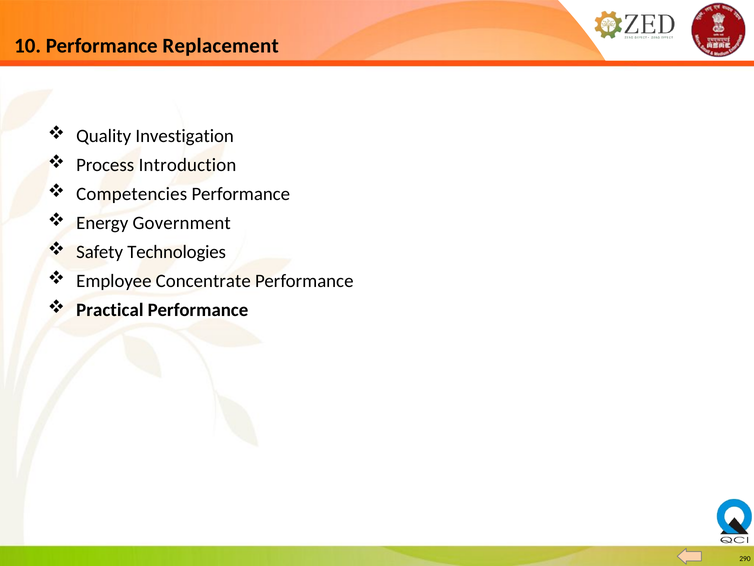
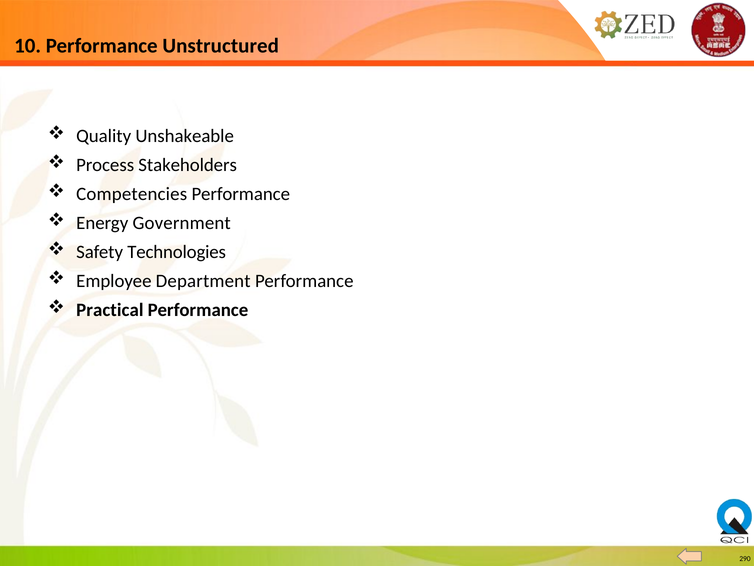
Replacement: Replacement -> Unstructured (221, 46)
Investigation: Investigation -> Unshakeable (185, 136)
Introduction: Introduction -> Stakeholders (188, 165)
Concentrate: Concentrate -> Department (203, 281)
